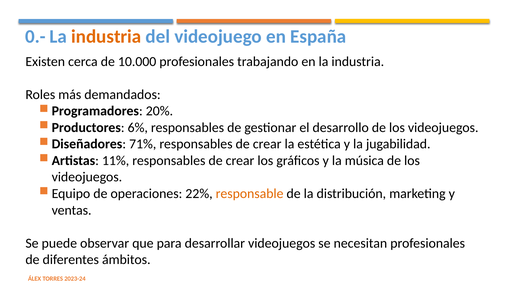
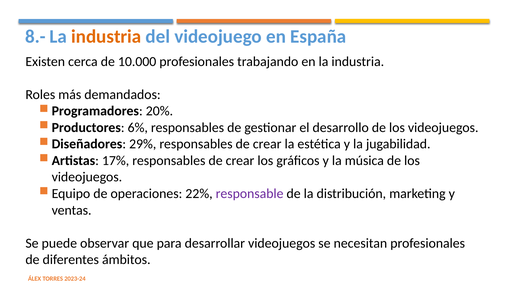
0.-: 0.- -> 8.- (35, 37)
71%: 71% -> 29% (143, 144)
11%: 11% -> 17% (116, 160)
responsable colour: orange -> purple (250, 193)
